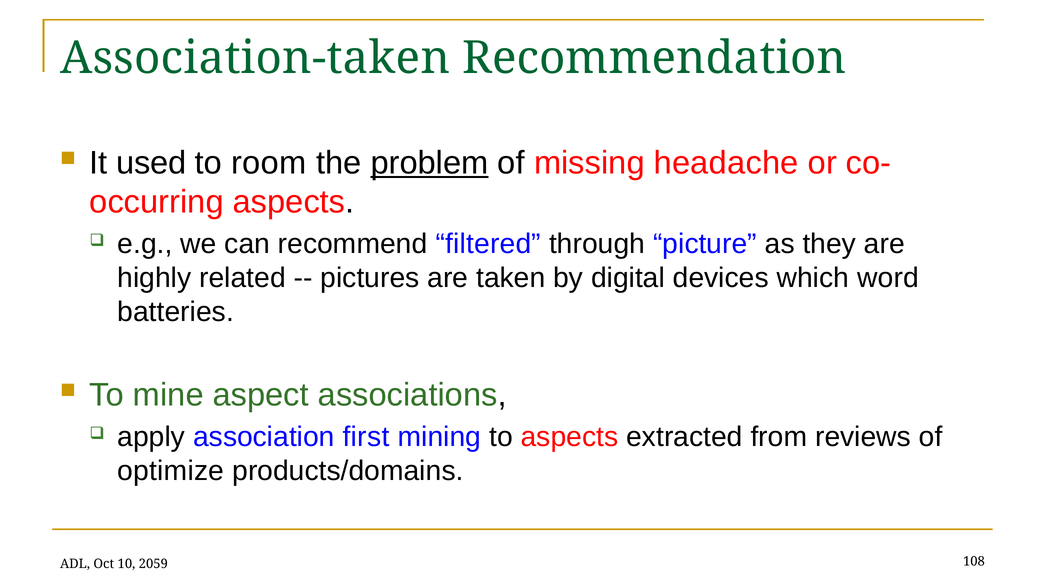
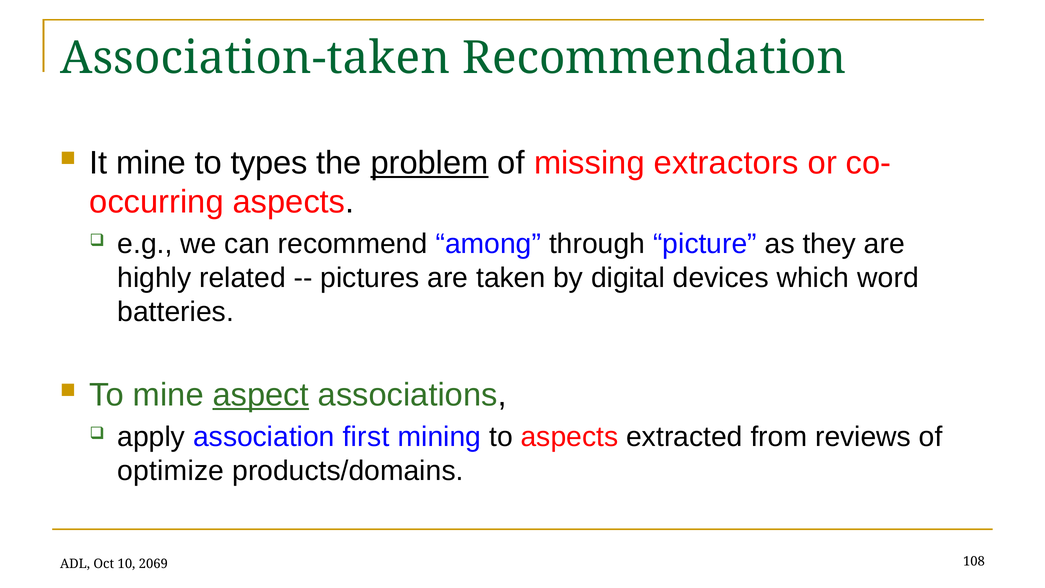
It used: used -> mine (151, 163)
room: room -> types (269, 163)
headache: headache -> extractors (726, 163)
filtered: filtered -> among (488, 244)
aspect underline: none -> present (261, 395)
2059: 2059 -> 2069 (153, 564)
